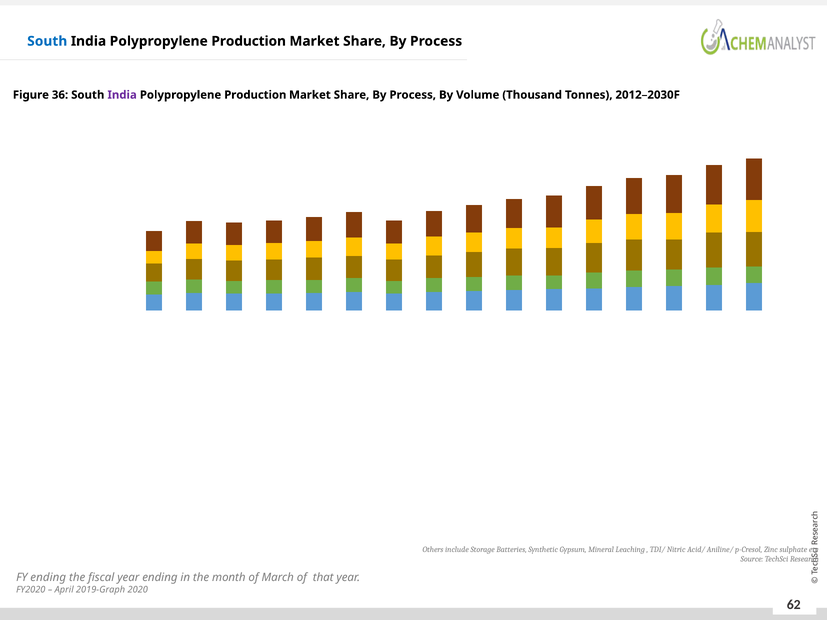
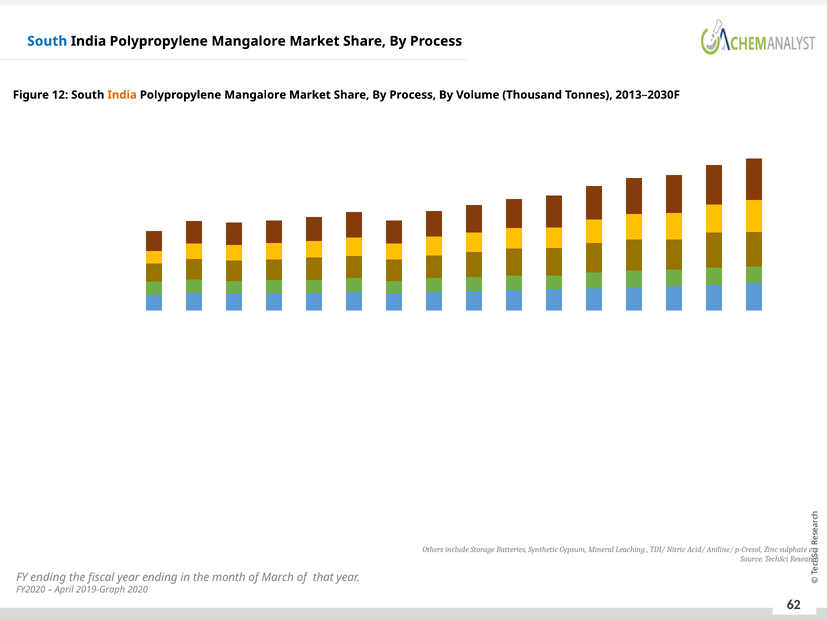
Production: Production -> Mangalore (249, 41)
36: 36 -> 12 (60, 95)
India colour: purple -> orange (122, 95)
Production: Production -> Mangalore (255, 95)
2012–2030F: 2012–2030F -> 2013–2030F (648, 95)
